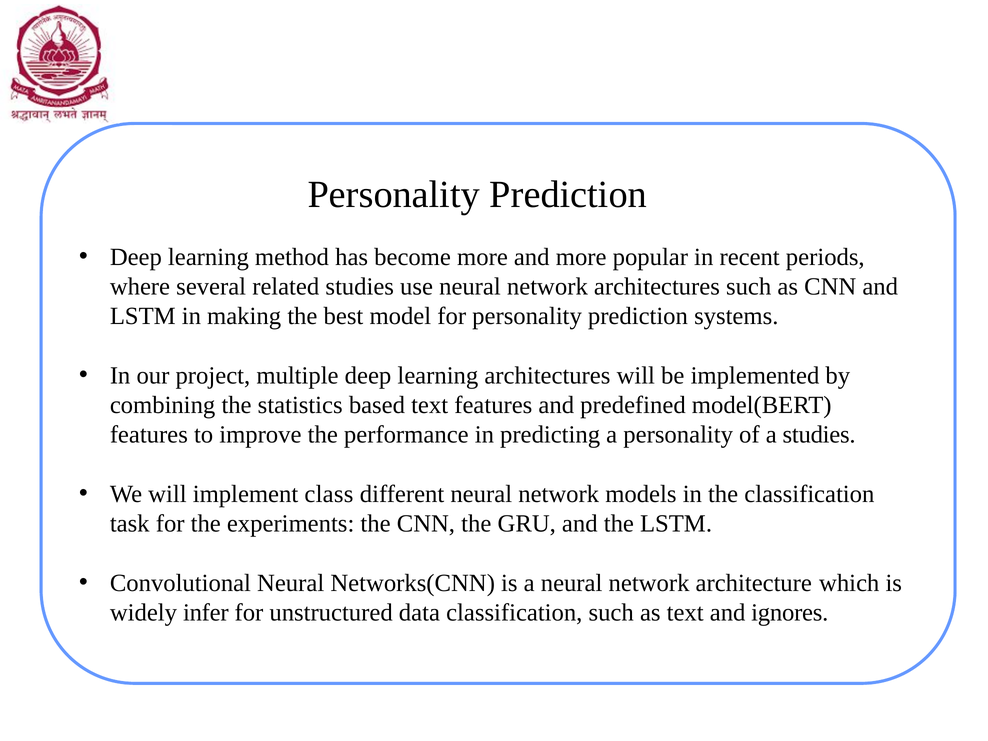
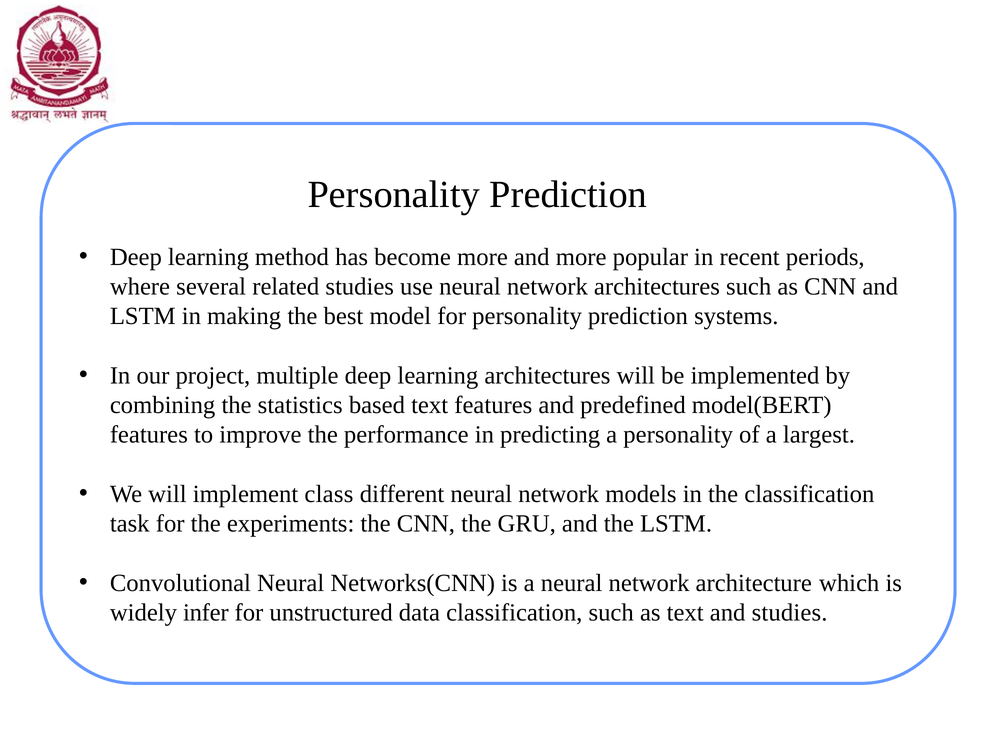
a studies: studies -> largest (819, 435)
and ignores: ignores -> studies (790, 613)
